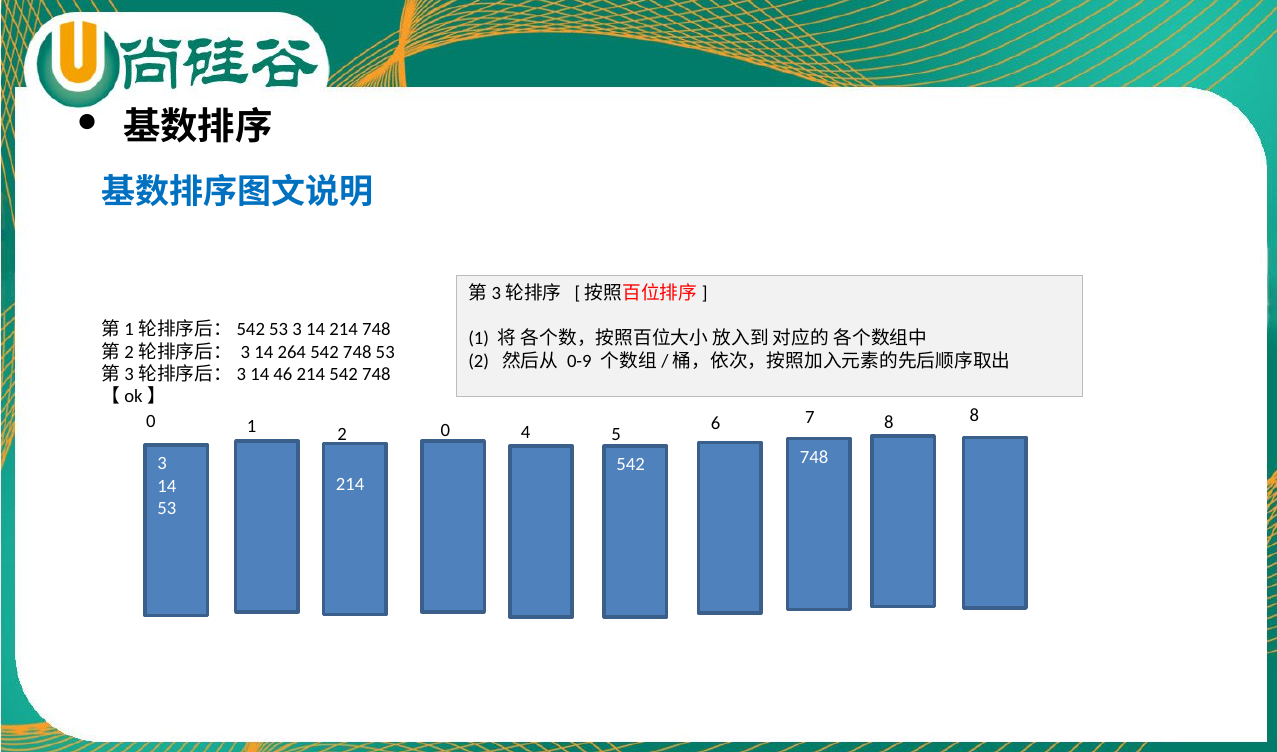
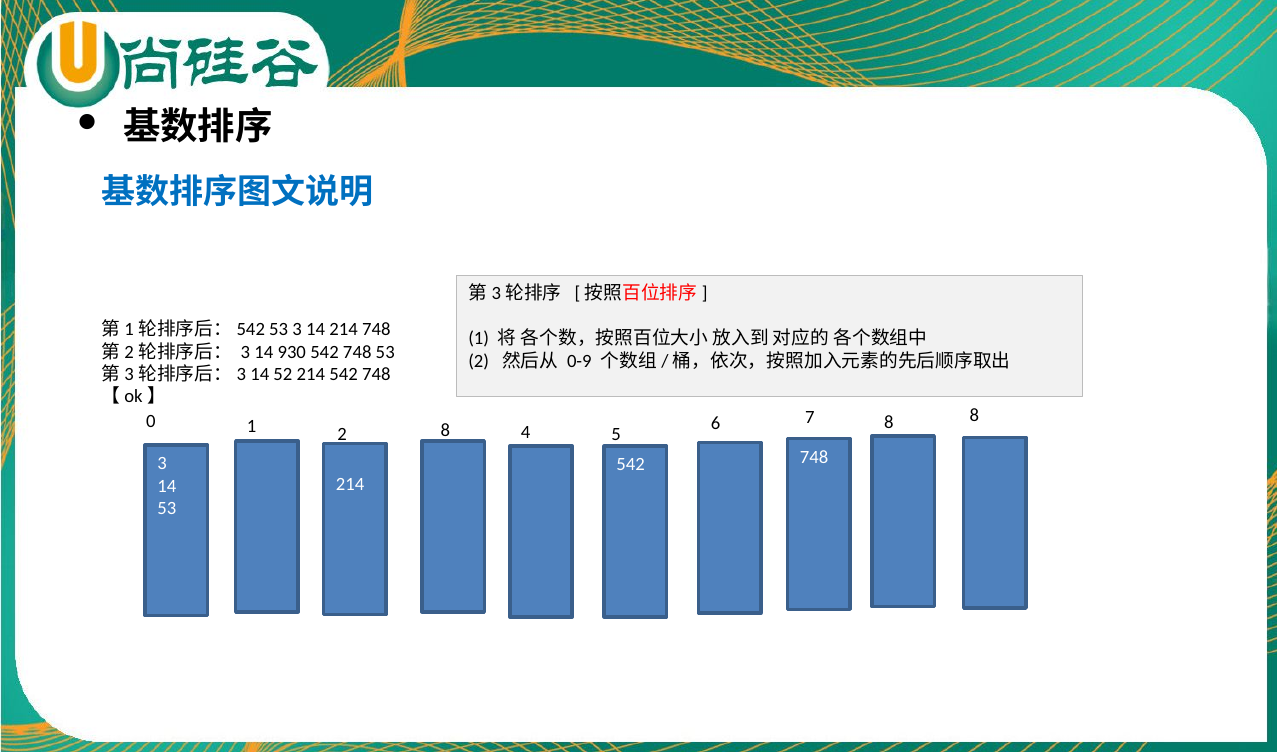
264: 264 -> 930 (292, 352)
46: 46 -> 52 (283, 374)
2 0: 0 -> 8 (445, 430)
